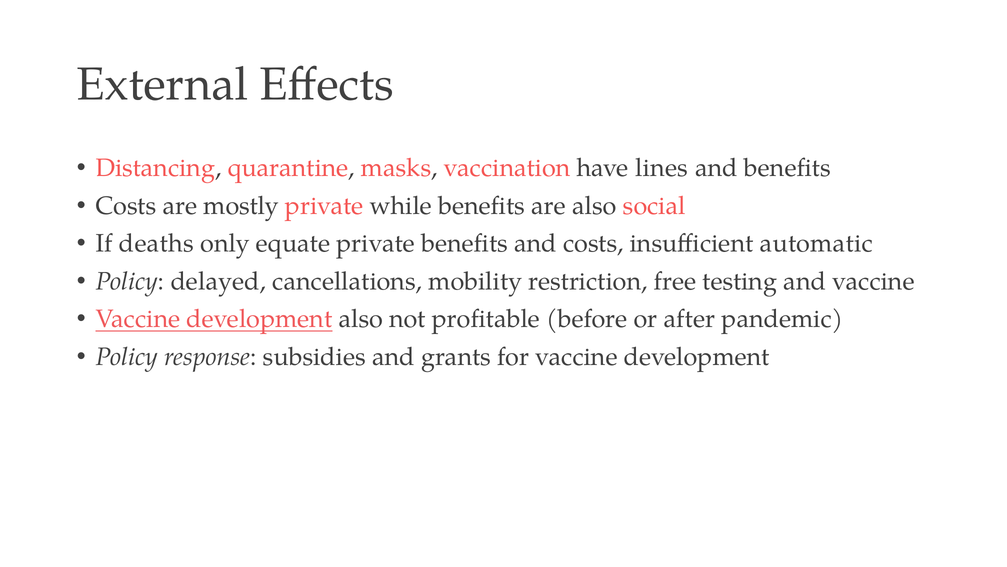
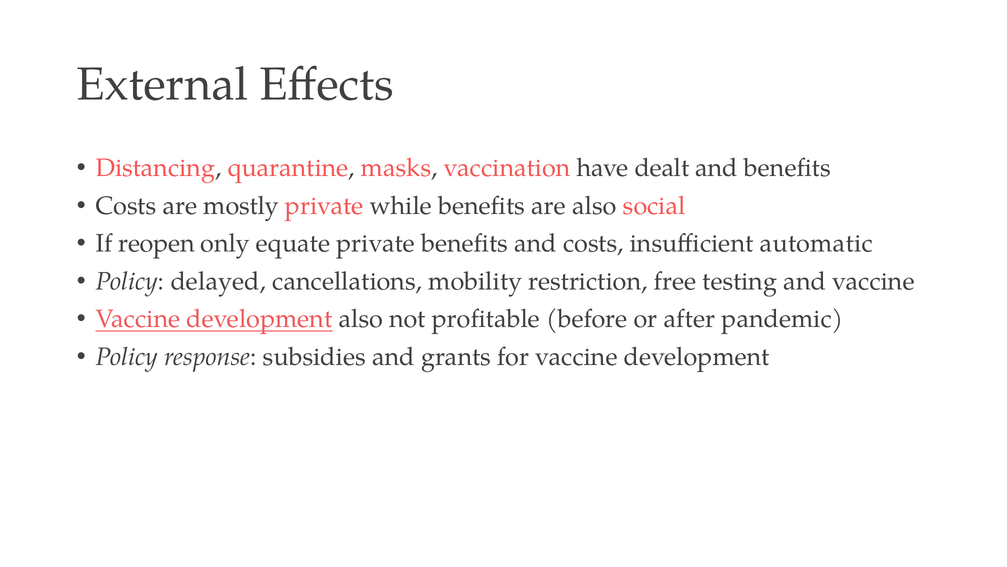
lines: lines -> dealt (662, 168)
deaths: deaths -> reopen (157, 243)
